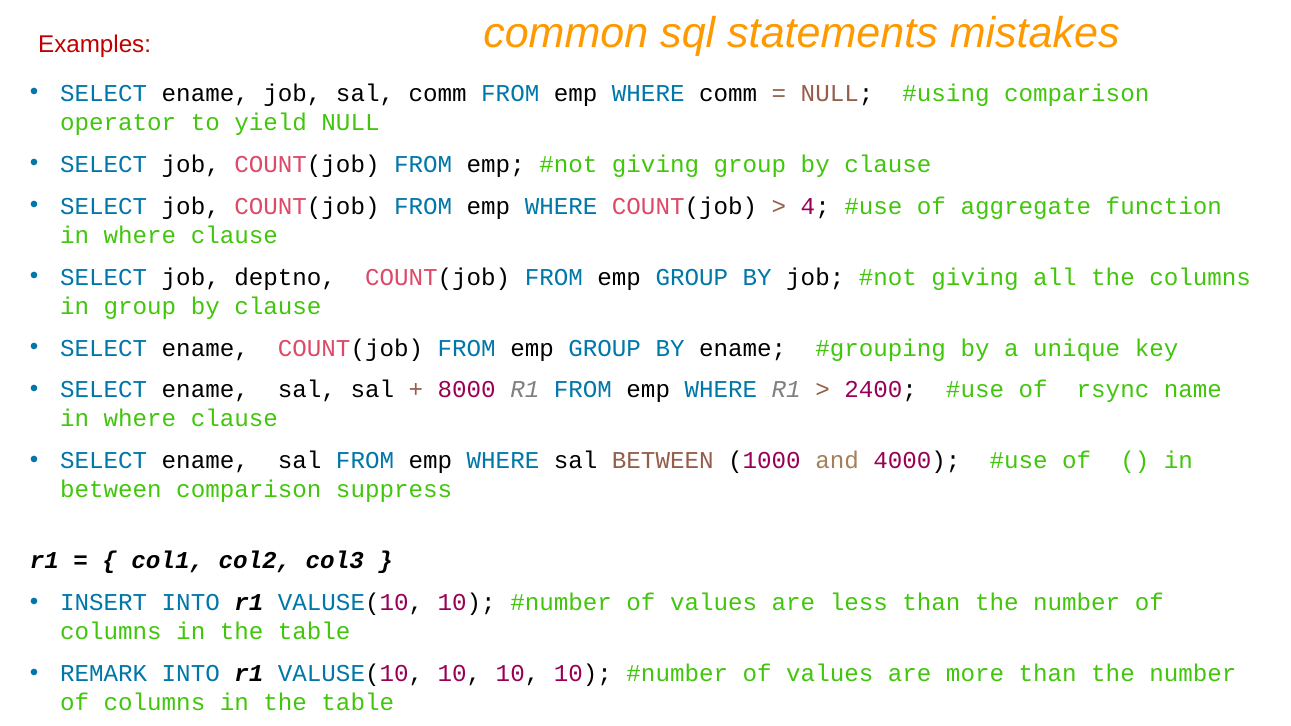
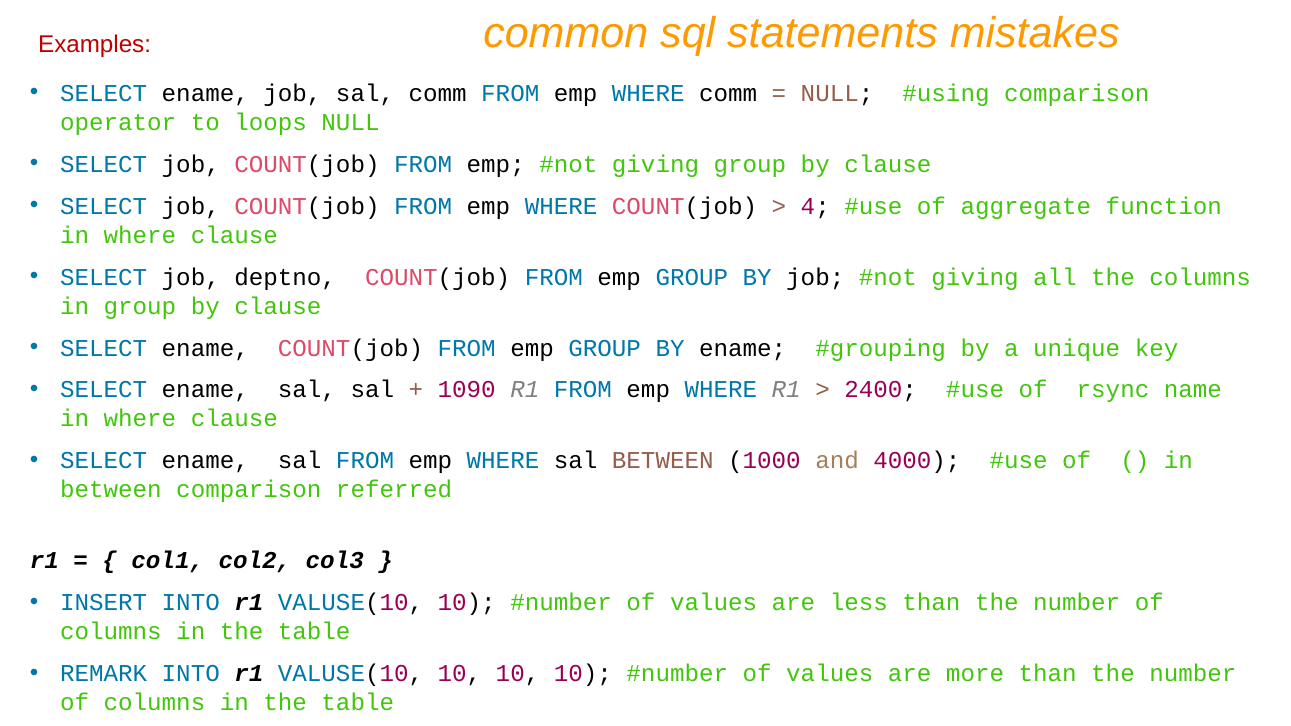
yield: yield -> loops (271, 122)
8000: 8000 -> 1090 (467, 390)
suppress: suppress -> referred (394, 490)
